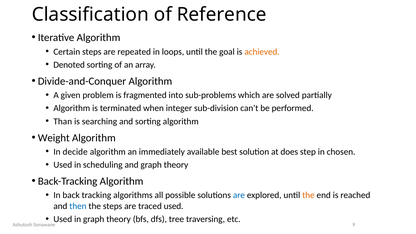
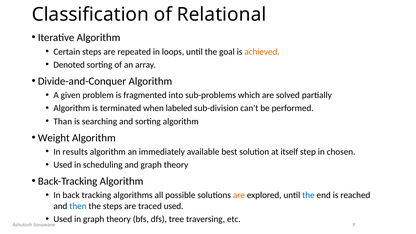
Reference: Reference -> Relational (222, 14)
integer: integer -> labeled (179, 108)
decide: decide -> results (75, 152)
does: does -> itself (289, 152)
are colour: blue -> orange (239, 195)
the colour: orange -> blue (308, 195)
